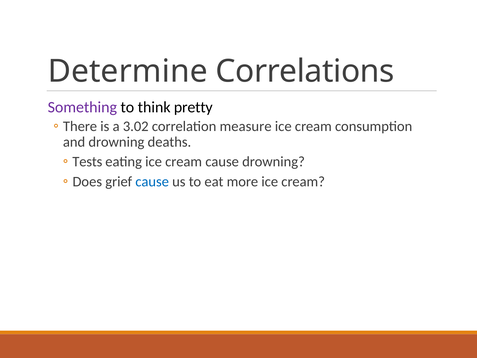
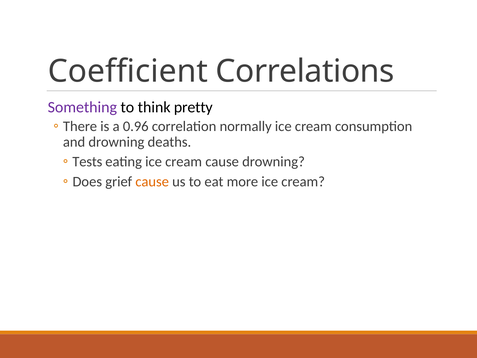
Determine: Determine -> Coefficient (128, 71)
3.02: 3.02 -> 0.96 (136, 126)
measure: measure -> normally (246, 126)
cause colour: blue -> orange (152, 181)
